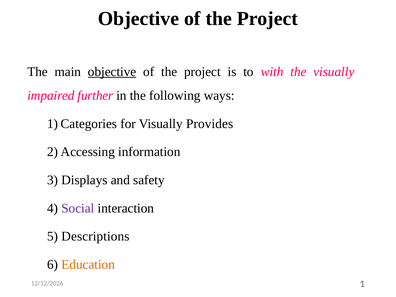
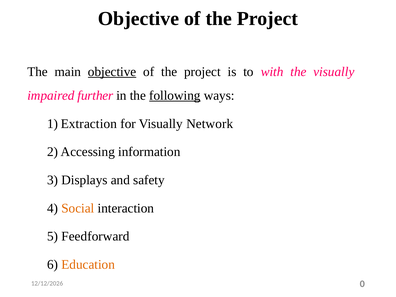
following underline: none -> present (175, 96)
Categories: Categories -> Extraction (89, 124)
Provides: Provides -> Network (210, 124)
Social colour: purple -> orange (78, 208)
Descriptions: Descriptions -> Feedforward (95, 236)
1: 1 -> 0 (362, 284)
